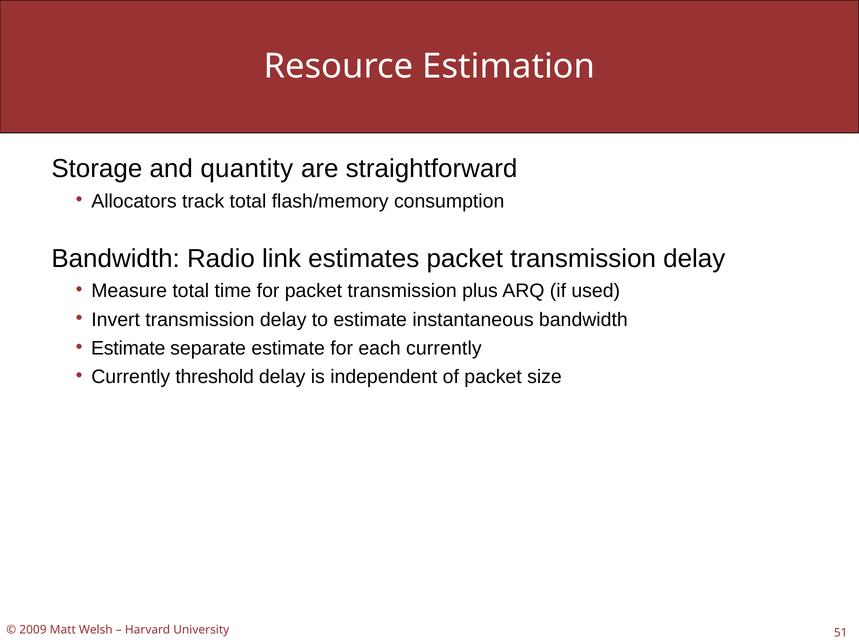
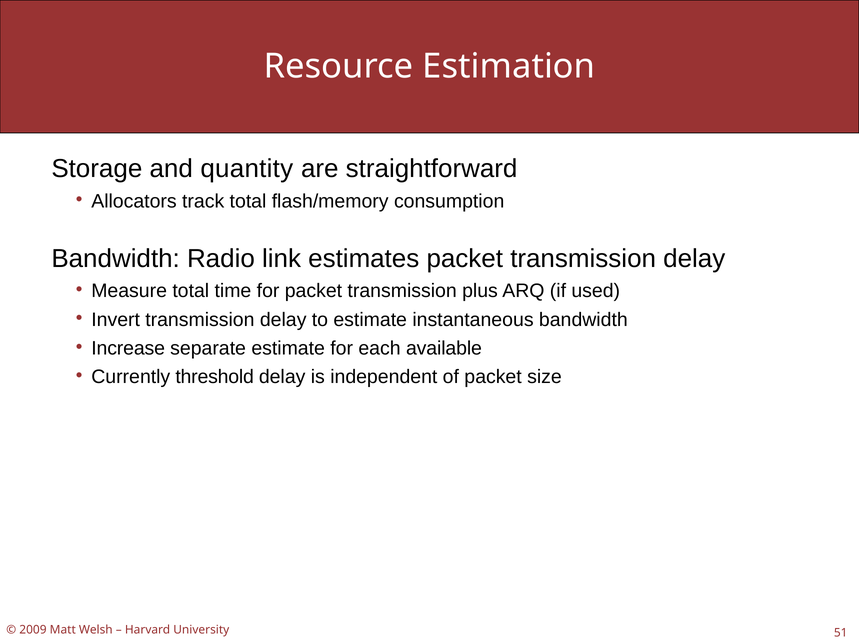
Estimate: Estimate -> Increase (128, 348)
each currently: currently -> available (444, 348)
